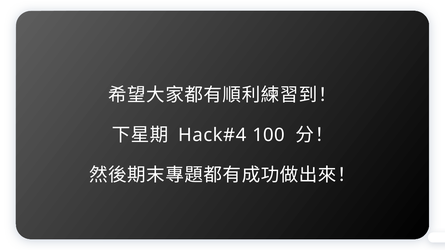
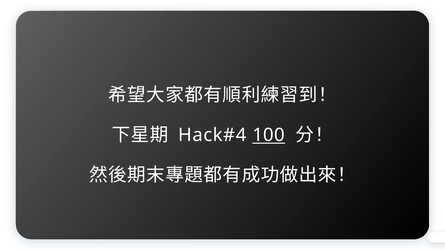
100 underline: none -> present (269, 135)
